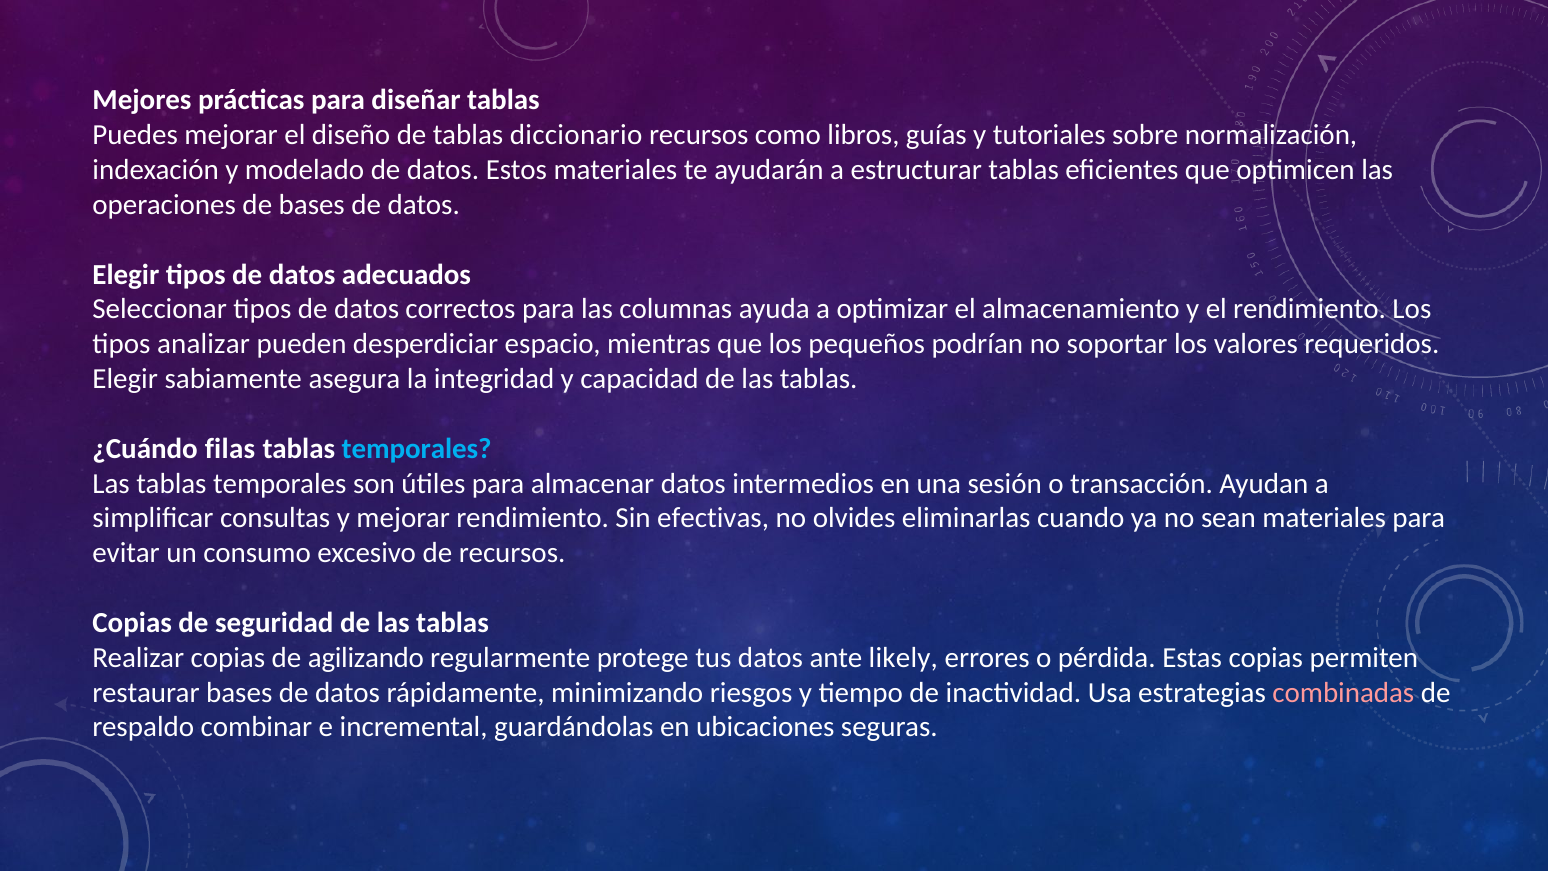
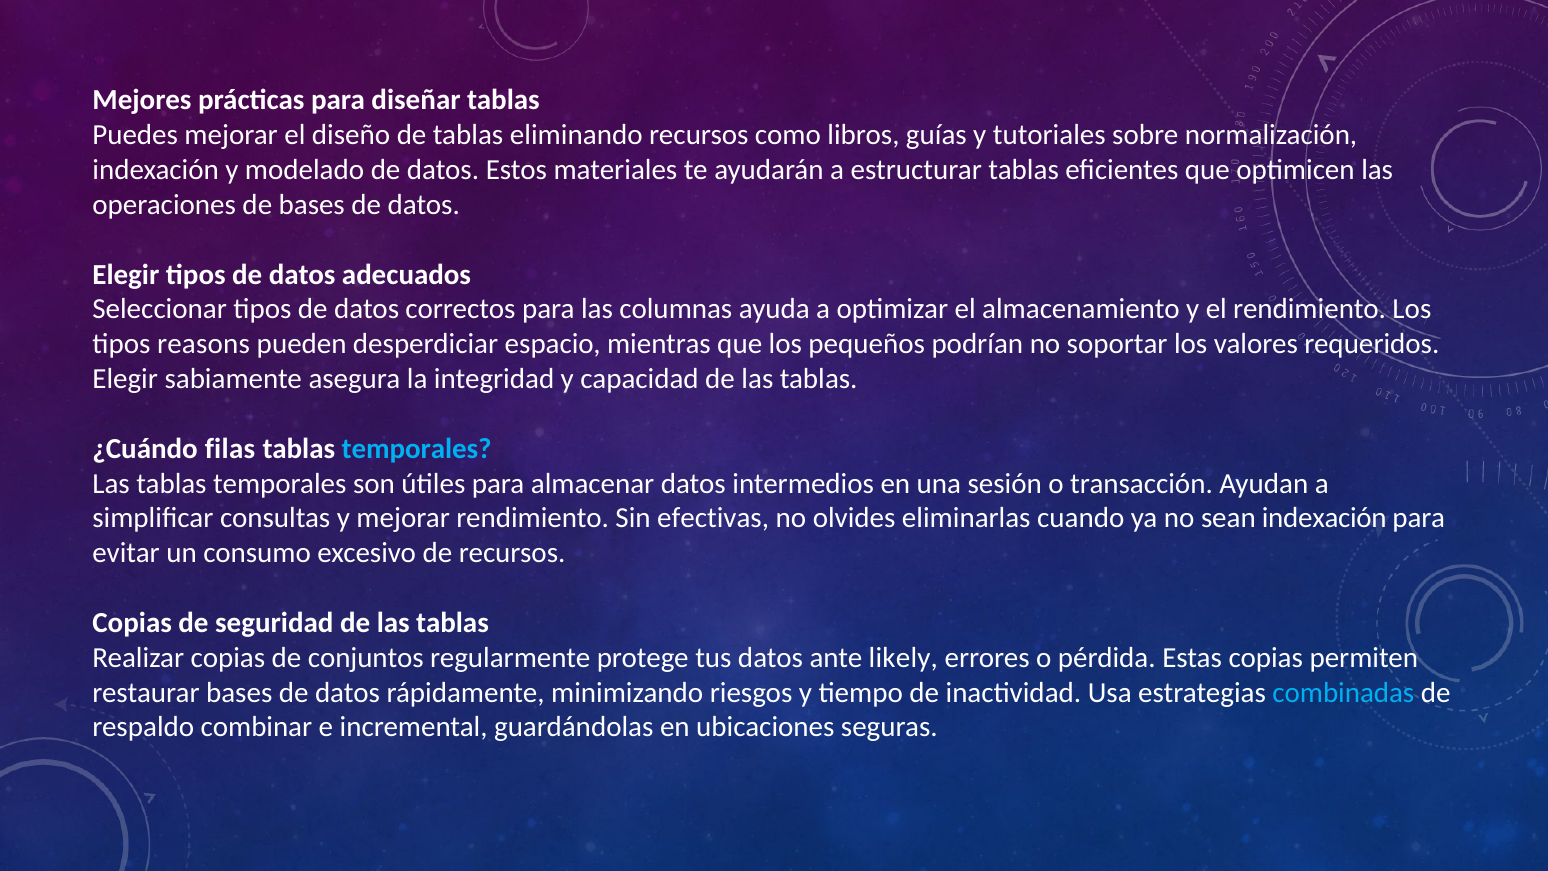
diccionario: diccionario -> eliminando (576, 135)
analizar: analizar -> reasons (203, 344)
sean materiales: materiales -> indexación (1324, 518)
agilizando: agilizando -> conjuntos (366, 658)
combinadas colour: pink -> light blue (1343, 692)
